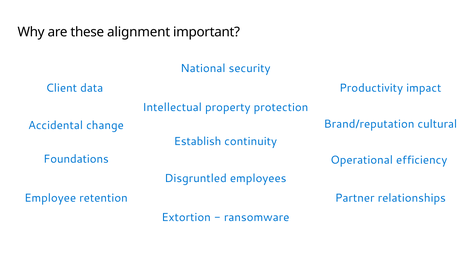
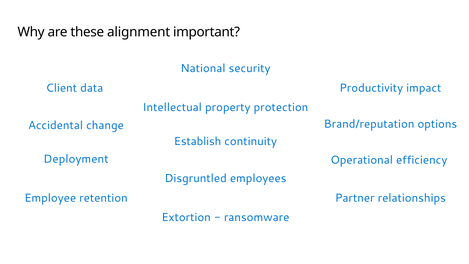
cultural: cultural -> options (437, 124)
Foundations: Foundations -> Deployment (76, 159)
